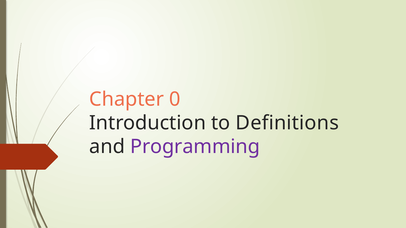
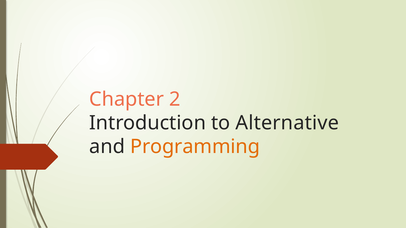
0: 0 -> 2 (175, 99)
Definitions: Definitions -> Alternative (287, 123)
Programming colour: purple -> orange (195, 147)
